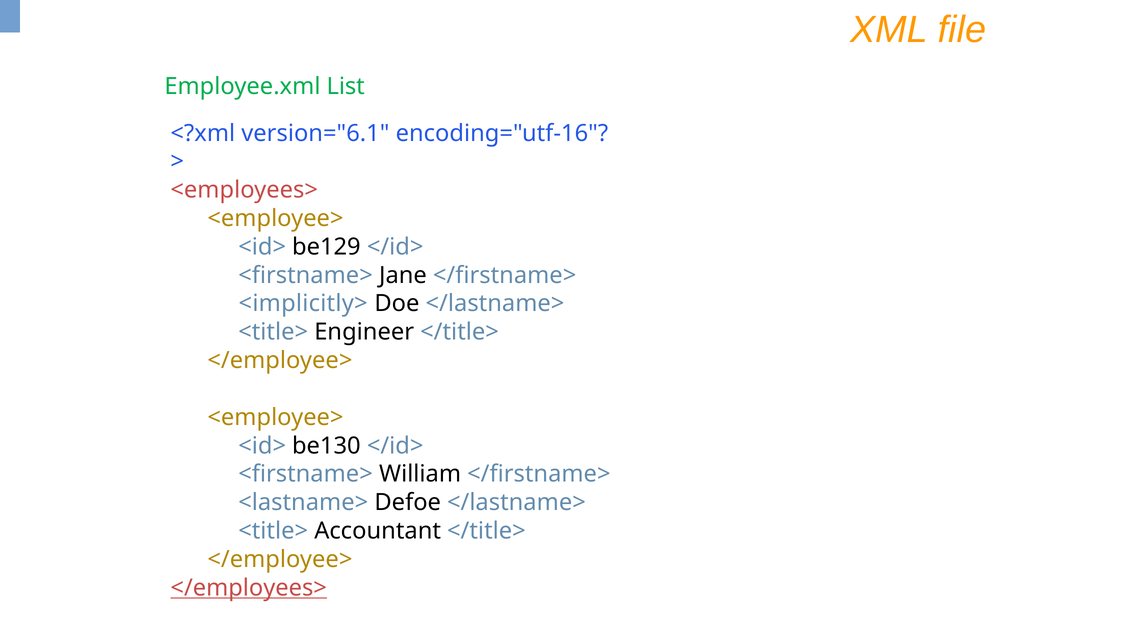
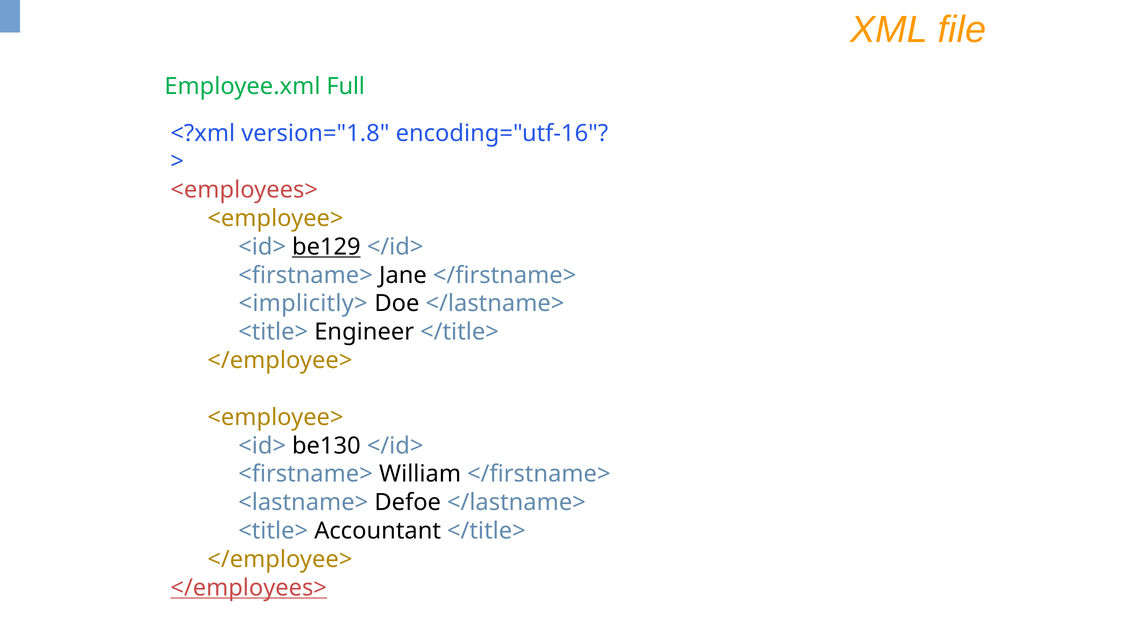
List: List -> Full (346, 87)
version="6.1: version="6.1 -> version="1.8 (315, 133)
be129 underline: none -> present (326, 247)
